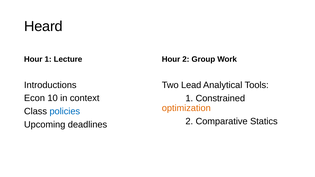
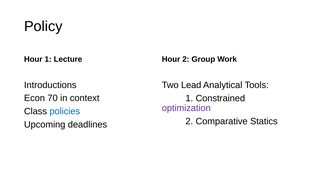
Heard: Heard -> Policy (43, 26)
10: 10 -> 70 (53, 98)
optimization colour: orange -> purple (186, 108)
